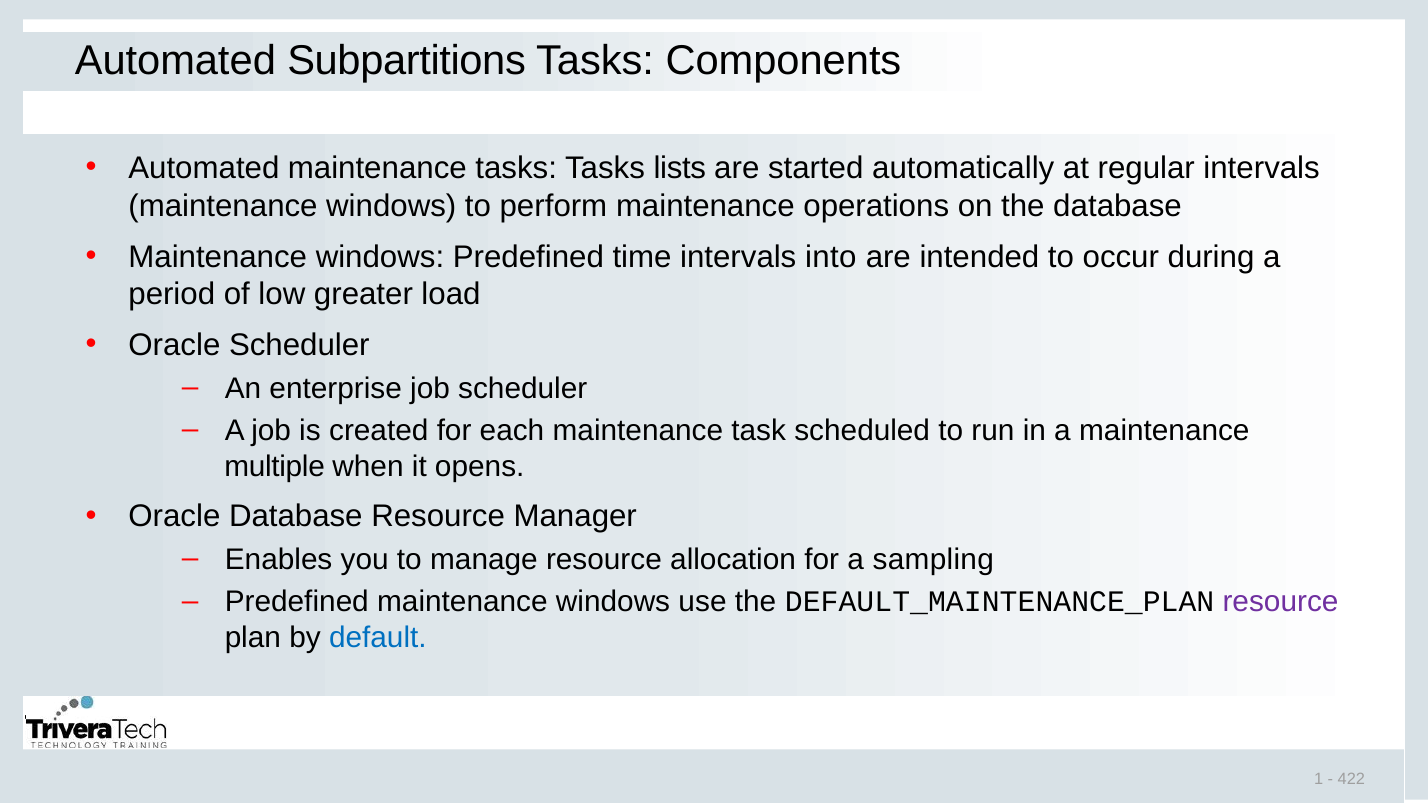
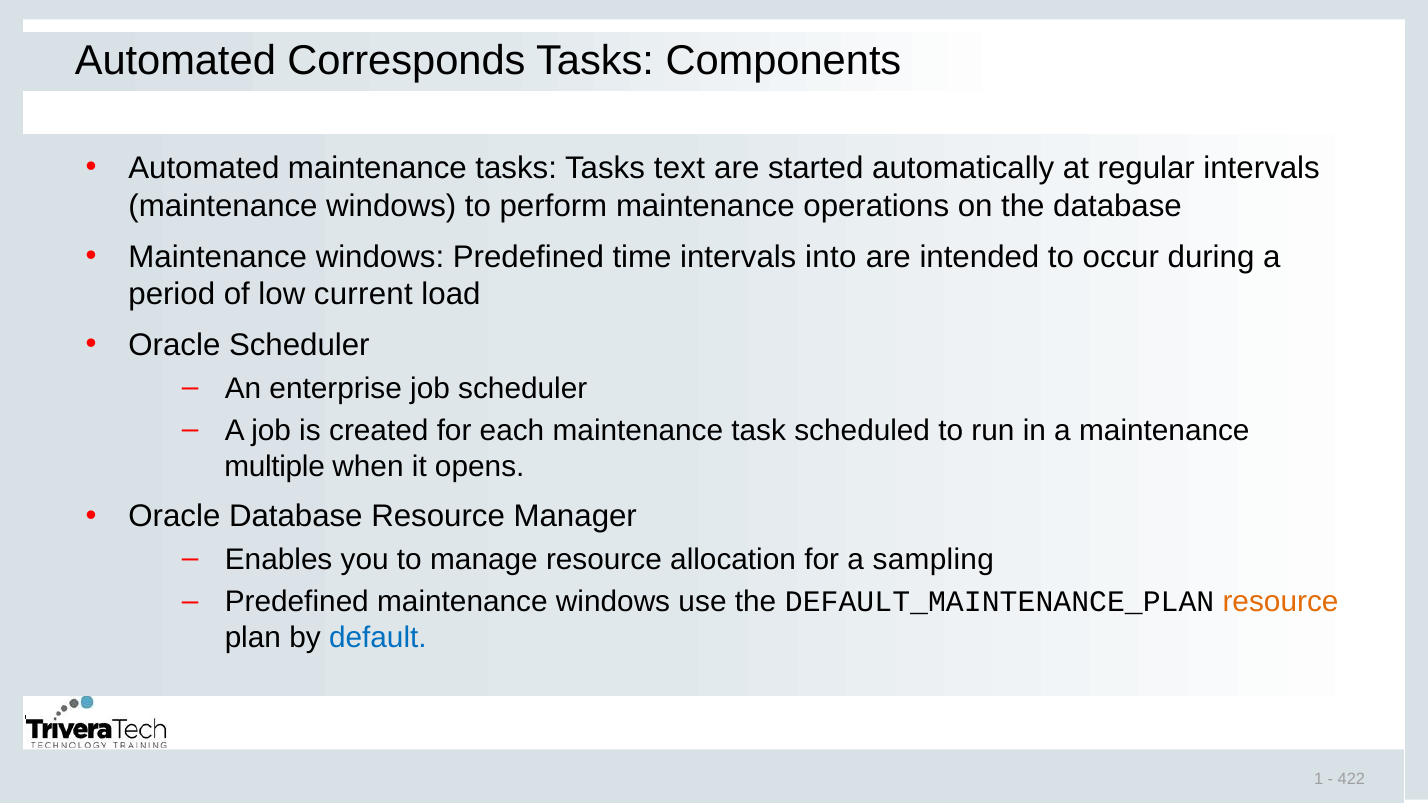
Subpartitions: Subpartitions -> Corresponds (406, 61)
lists: lists -> text (679, 168)
greater: greater -> current (363, 294)
resource colour: purple -> orange (1281, 602)
